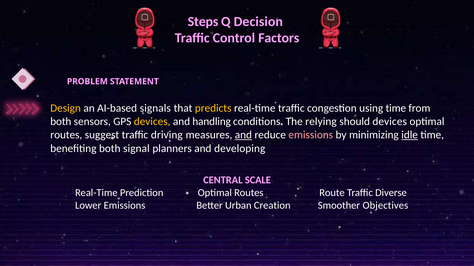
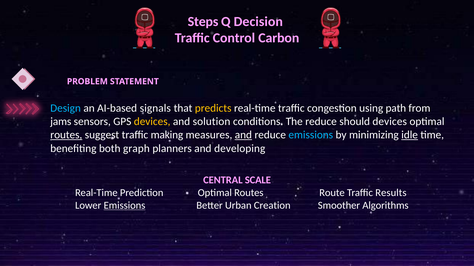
Factors: Factors -> Carbon (279, 38)
Design colour: yellow -> light blue (66, 108)
using time: time -> path (396, 108)
both: both -> jams (61, 122)
handling: handling -> solution (212, 122)
The relying: relying -> reduce (321, 122)
routes underline: none -> present (66, 135)
driving: driving -> making (167, 135)
emissions colour: pink -> light blue (311, 135)
signal: signal -> graph (136, 149)
Diverse: Diverse -> Results (391, 193)
Emissions underline: none -> present (125, 206)
Objectives: Objectives -> Algorithms (386, 206)
